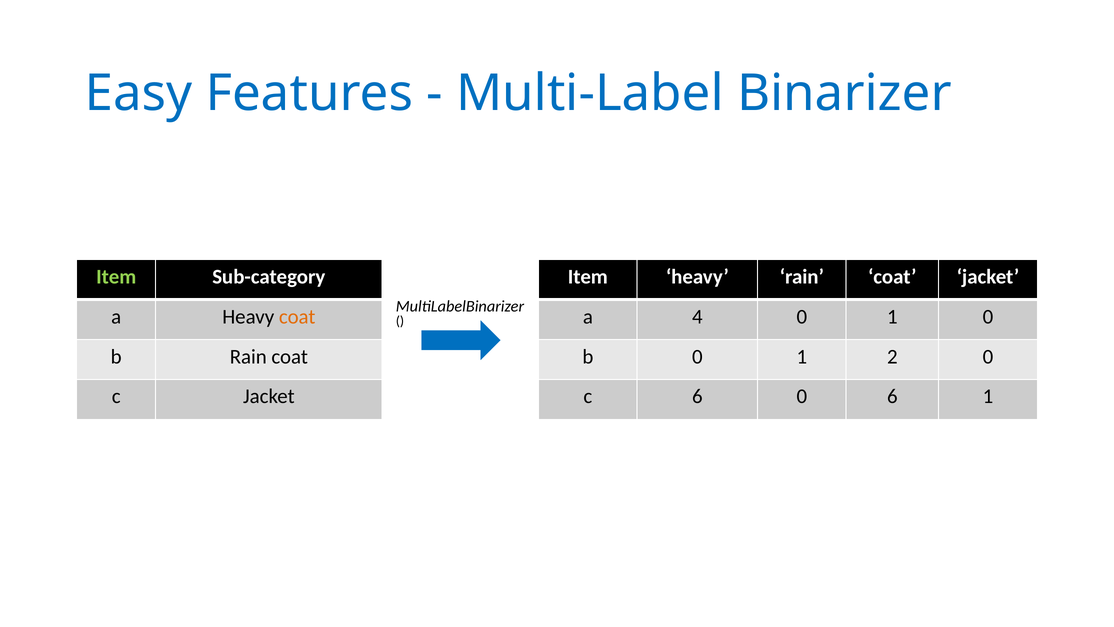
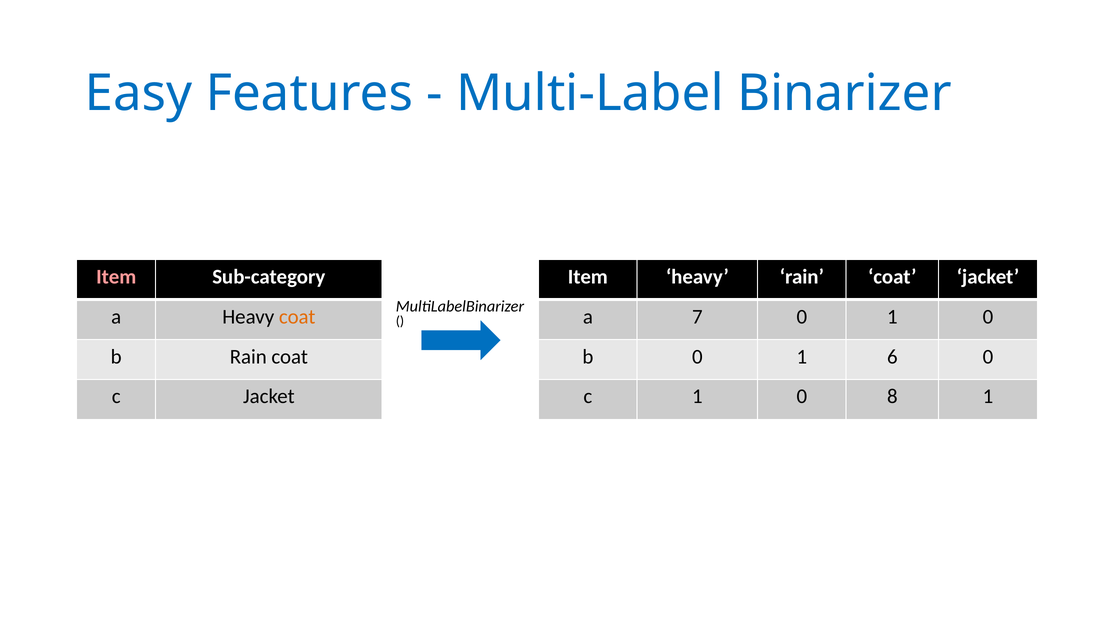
Item colour: light green -> pink (116, 277)
4: 4 -> 7 (697, 317)
2: 2 -> 6 (892, 356)
c 6: 6 -> 1 (697, 396)
0 6: 6 -> 8 (892, 396)
